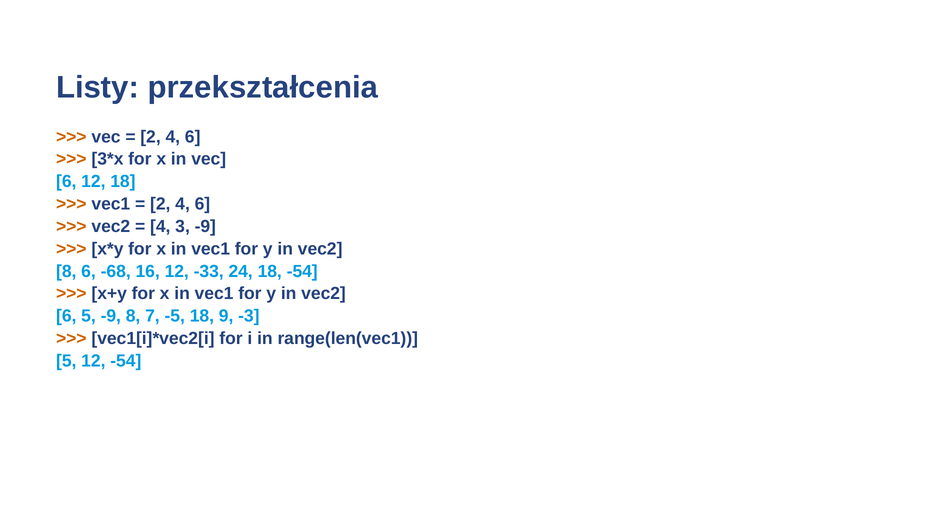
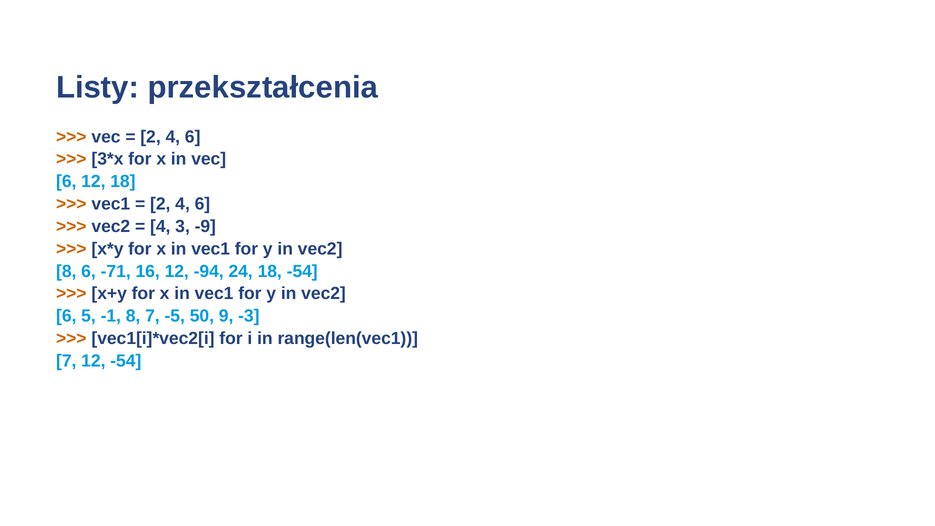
-68: -68 -> -71 (116, 271)
-33: -33 -> -94 (209, 271)
5 -9: -9 -> -1 (111, 316)
-5 18: 18 -> 50 (202, 316)
5: 5 -> 7 (66, 361)
